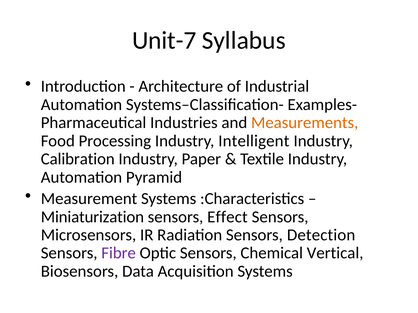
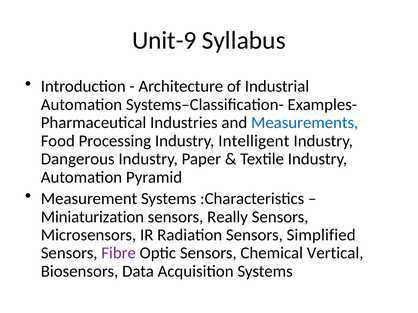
Unit-7: Unit-7 -> Unit-9 (164, 40)
Measurements colour: orange -> blue (305, 123)
Calibration: Calibration -> Dangerous (78, 159)
Effect: Effect -> Really (228, 217)
Detection: Detection -> Simplified (321, 235)
